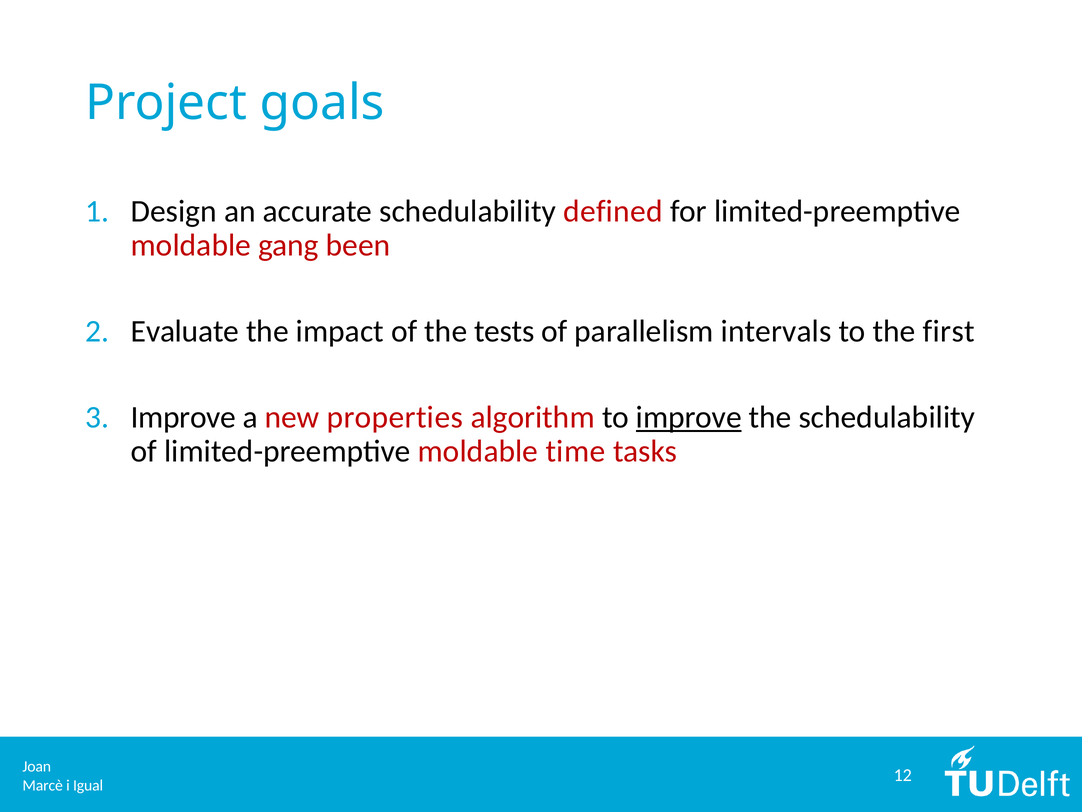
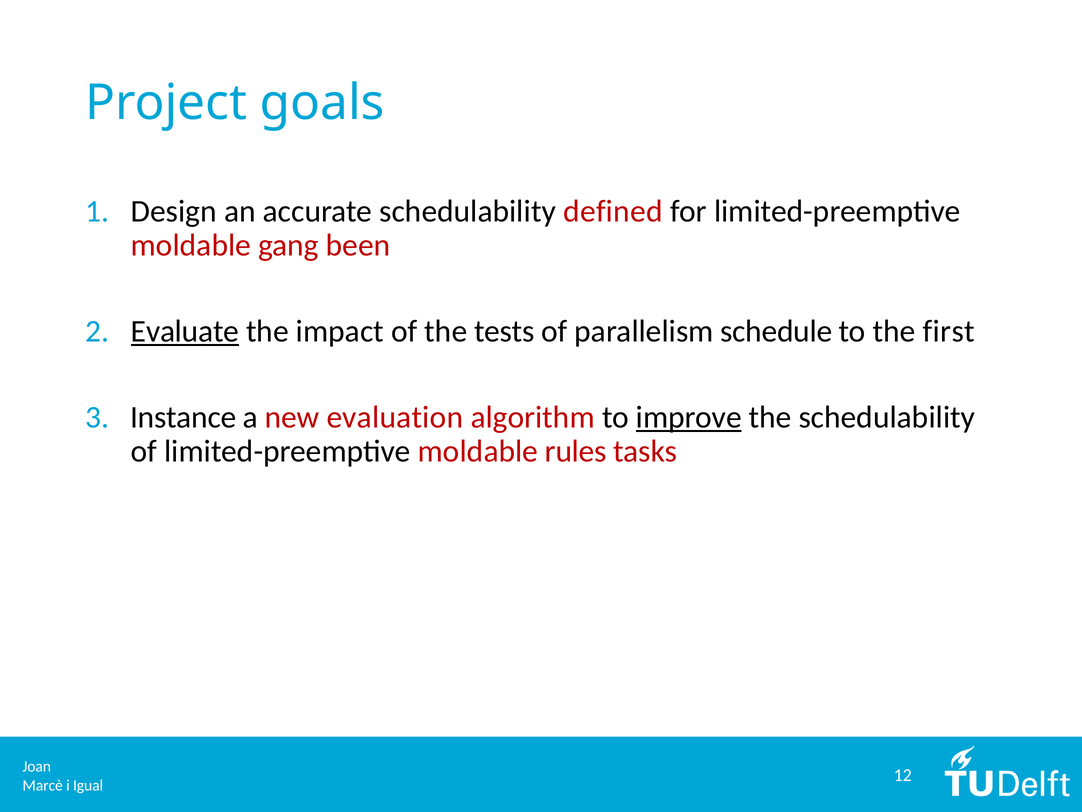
Evaluate underline: none -> present (185, 331)
intervals: intervals -> schedule (776, 331)
Improve: Improve -> Instance (183, 417)
properties: properties -> evaluation (395, 417)
time: time -> rules (576, 451)
